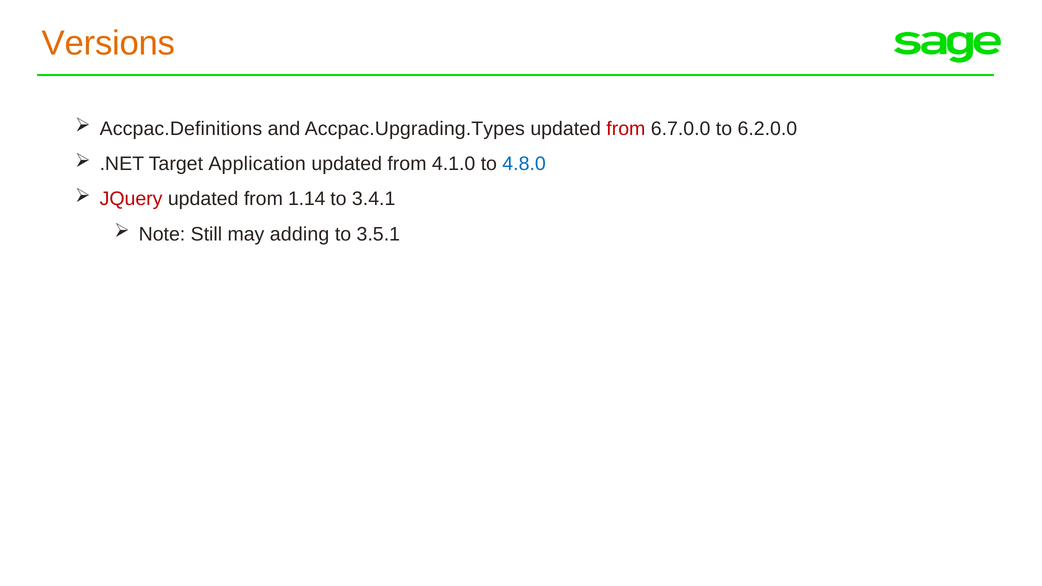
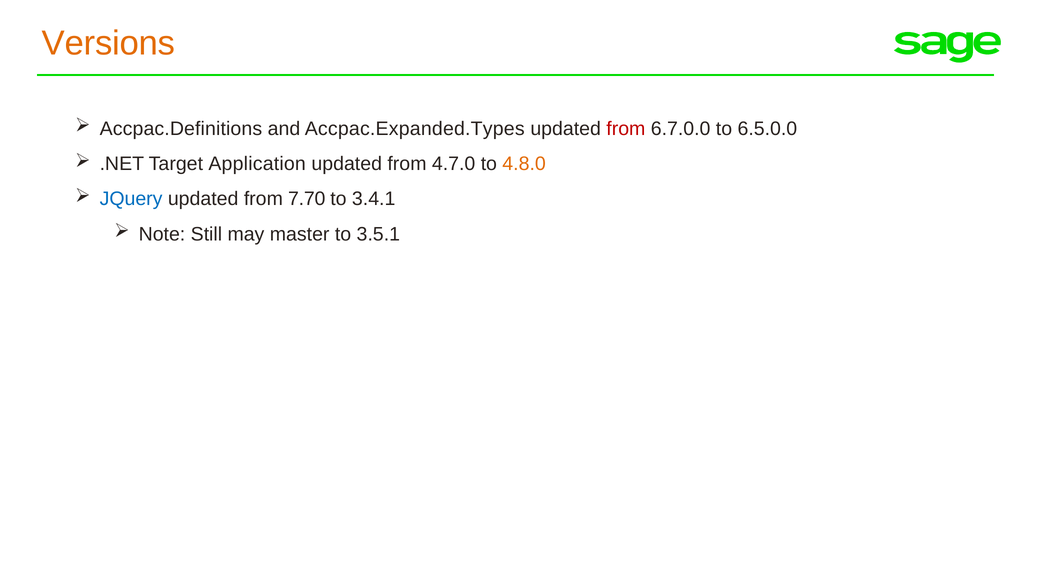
Accpac.Upgrading.Types: Accpac.Upgrading.Types -> Accpac.Expanded.Types (415, 129)
6.2.0.0: 6.2.0.0 -> 6.5.0.0 (767, 129)
4.1.0: 4.1.0 -> 4.7.0 (454, 164)
4.8.0 colour: blue -> orange (524, 164)
JQuery colour: red -> blue (131, 199)
1.14: 1.14 -> 7.70 (307, 199)
adding: adding -> master (300, 234)
